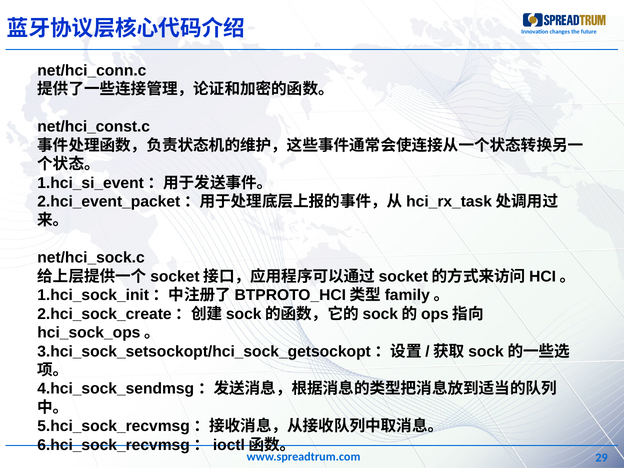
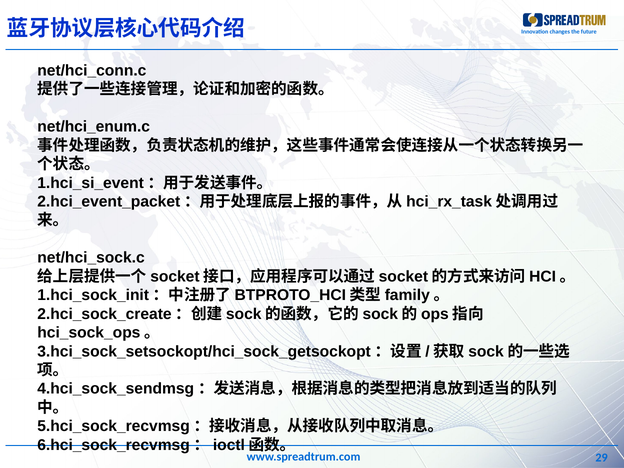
net/hci_const.c: net/hci_const.c -> net/hci_enum.c (94, 127)
